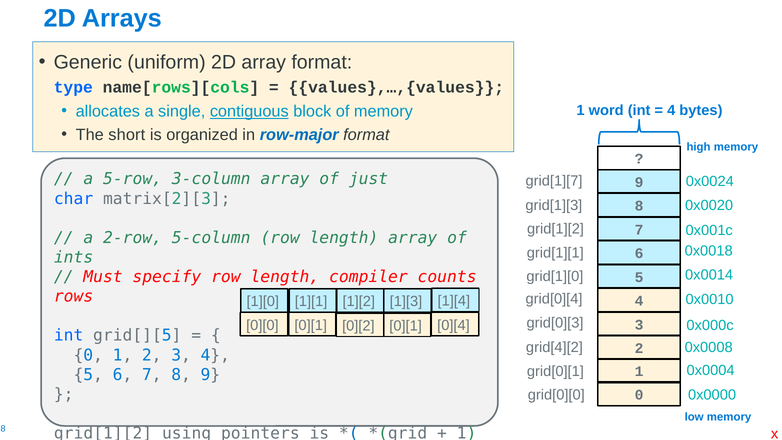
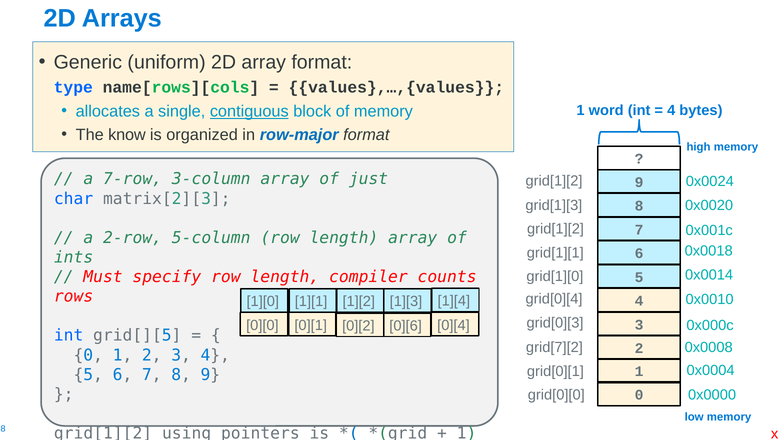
short: short -> know (127, 135)
5-row: 5-row -> 7-row (133, 179)
grid[1][7: grid[1][7 -> grid[1][2 (554, 181)
0][1: 0][1 -> 0][6 (406, 326)
grid[4][2: grid[4][2 -> grid[7][2 (554, 347)
